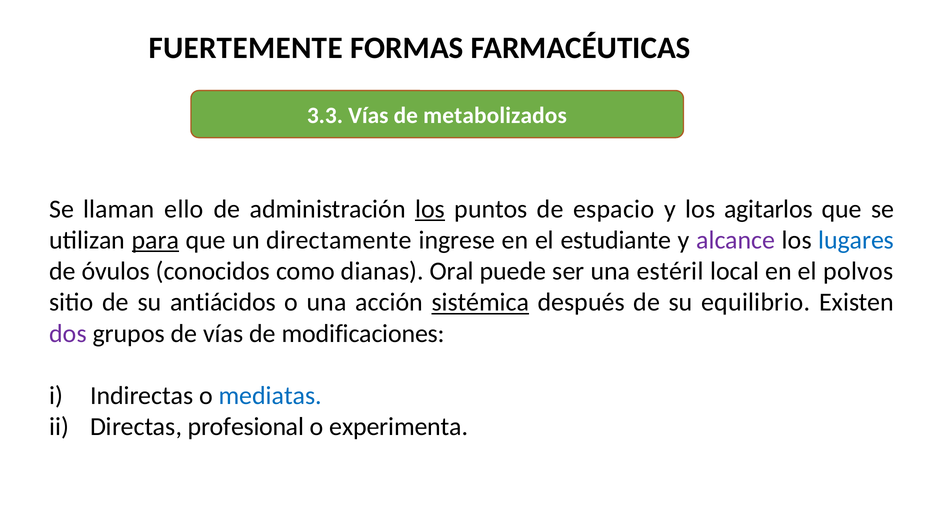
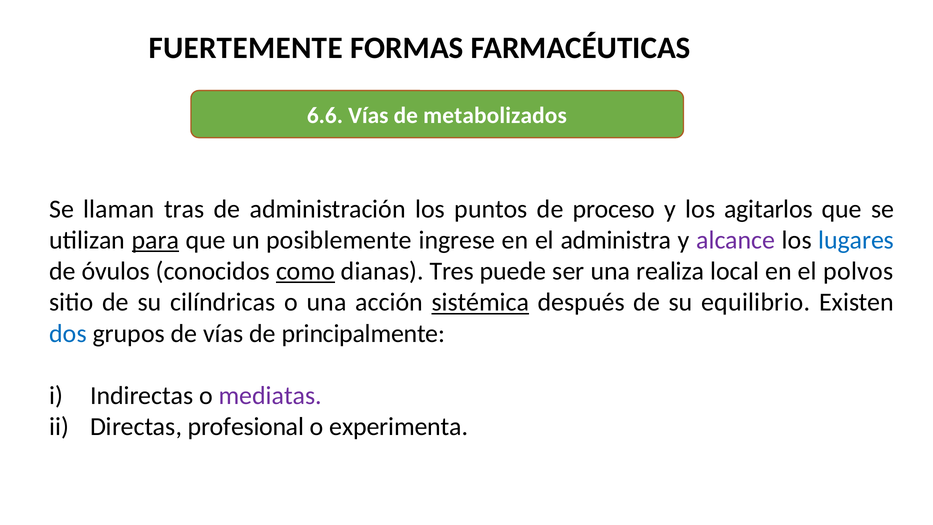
3.3: 3.3 -> 6.6 (325, 116)
ello: ello -> tras (184, 209)
los underline: present -> none (430, 209)
espacio: espacio -> proceso (614, 209)
directamente: directamente -> posiblemente (339, 240)
estudiante: estudiante -> administra (616, 240)
como underline: none -> present (305, 271)
Oral: Oral -> Tres (452, 271)
estéril: estéril -> realiza (670, 271)
antiácidos: antiácidos -> cilíndricas (223, 302)
dos colour: purple -> blue (68, 333)
modificaciones: modificaciones -> principalmente (363, 333)
mediatas colour: blue -> purple (270, 396)
